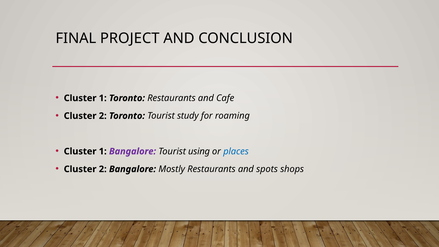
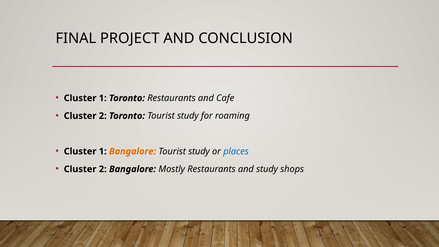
Bangalore colour: purple -> orange (133, 151)
using: using -> study (199, 151)
and spots: spots -> study (267, 169)
